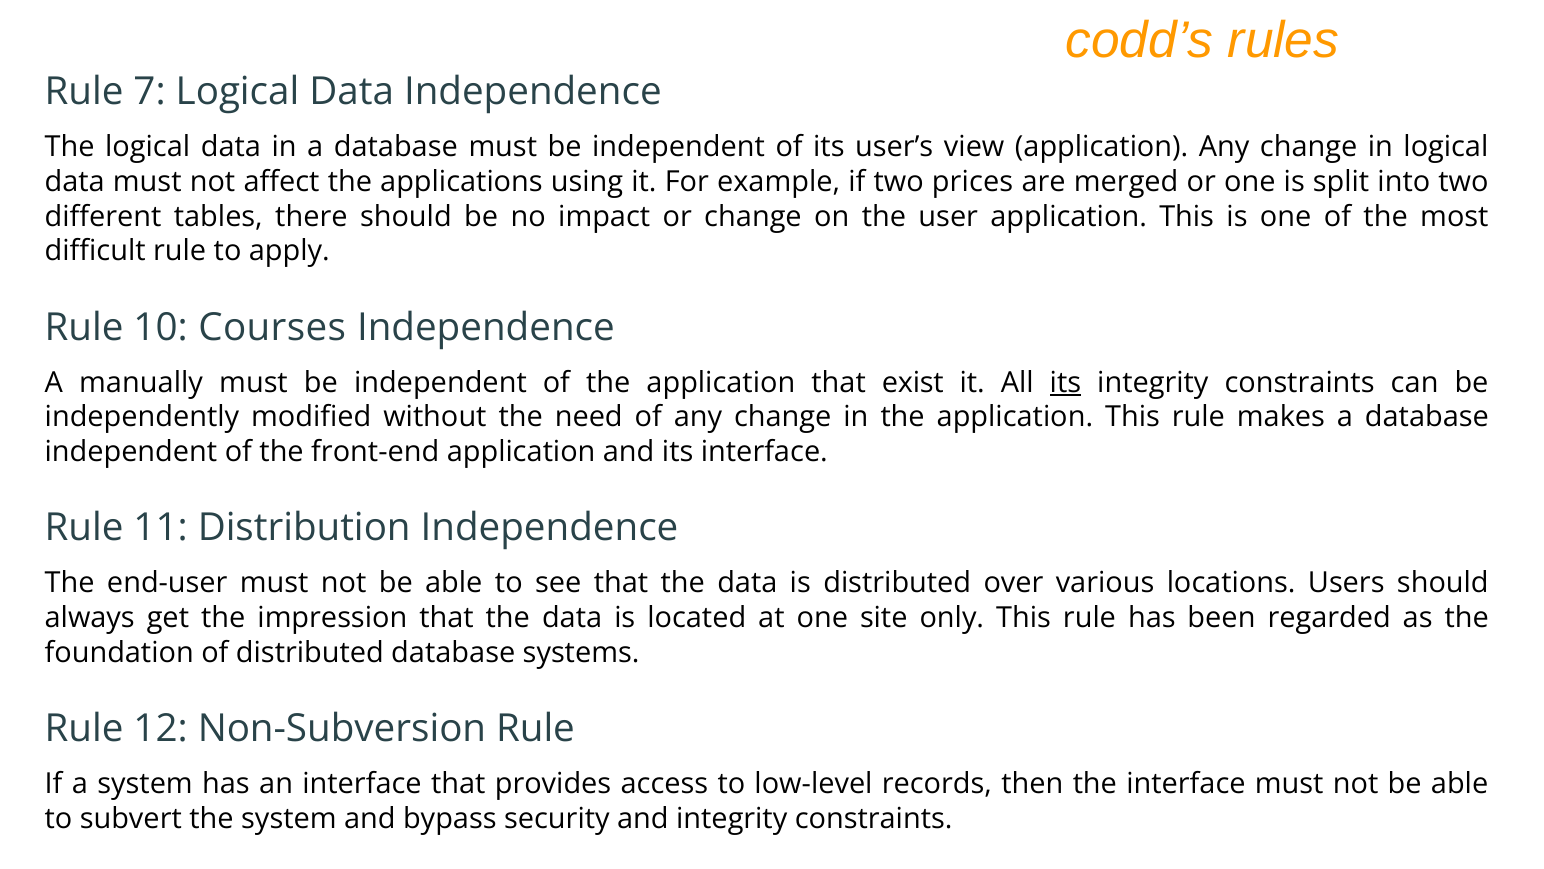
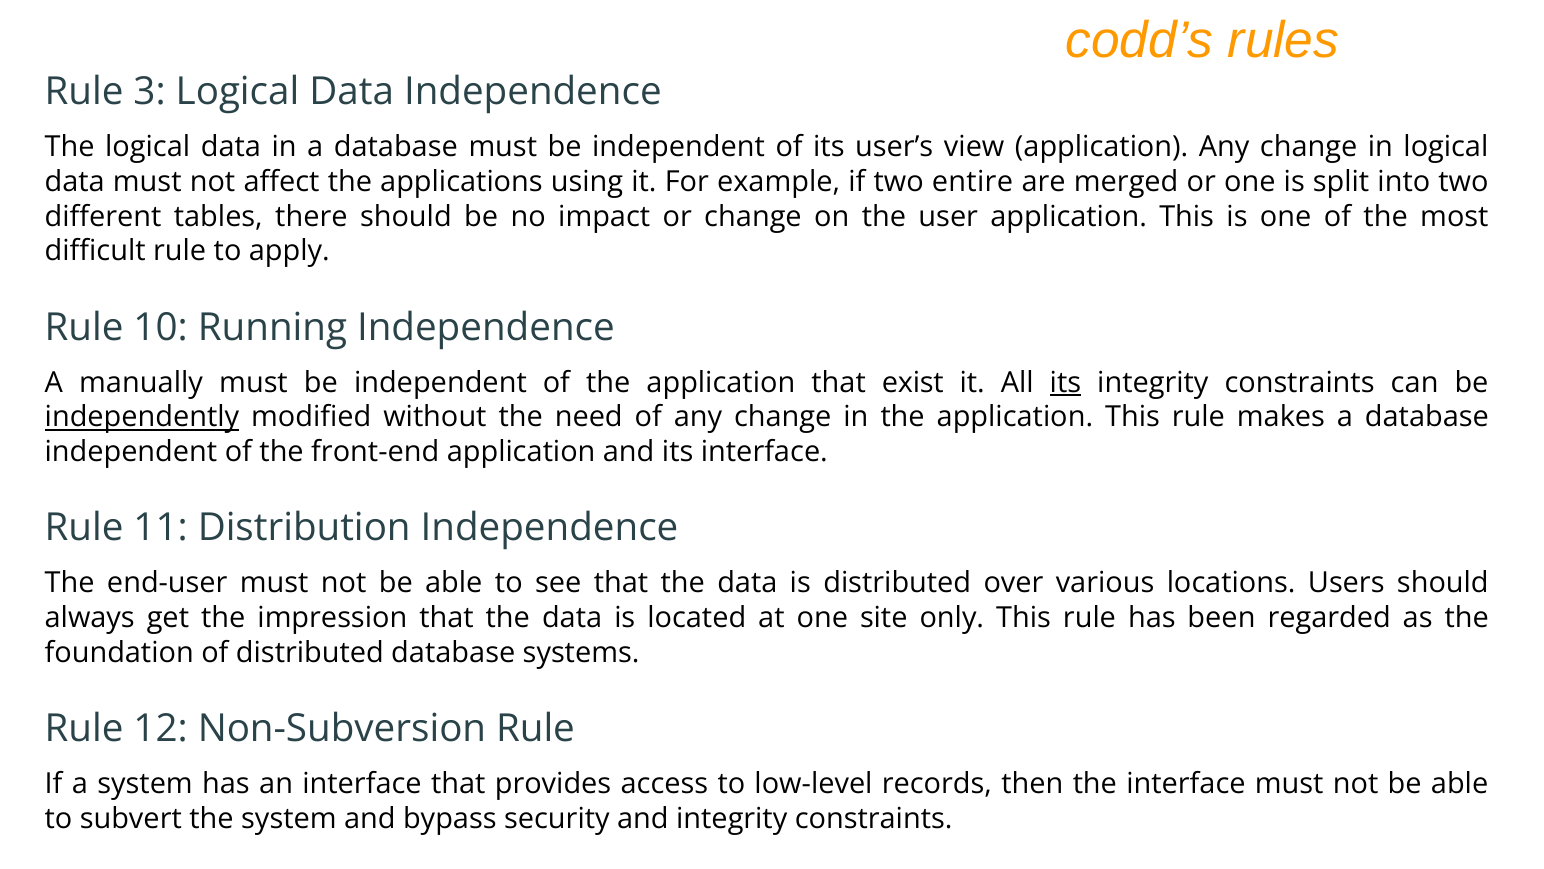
7: 7 -> 3 (150, 92)
prices: prices -> entire (972, 182)
Courses: Courses -> Running (272, 327)
independently underline: none -> present (142, 417)
